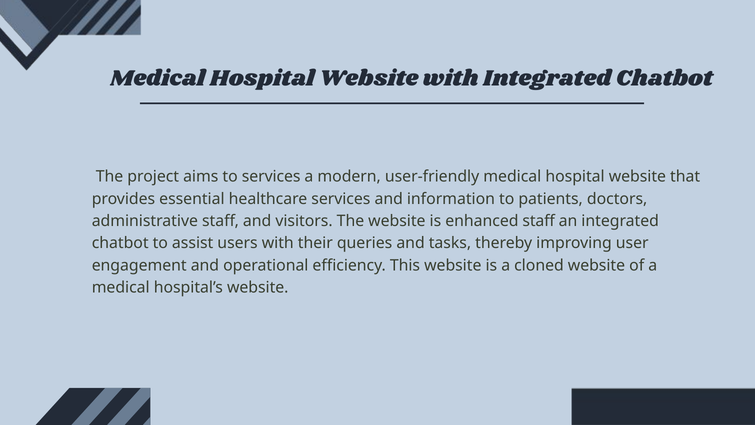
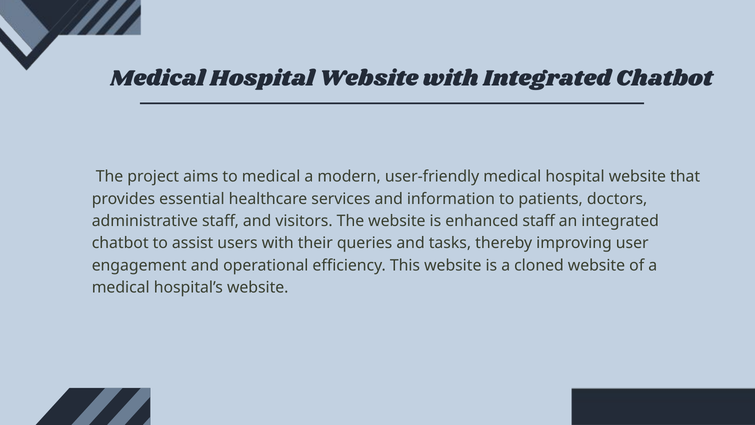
to services: services -> medical (271, 177)
